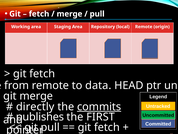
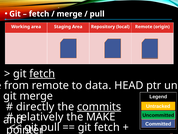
fetch underline: none -> present (42, 73)
publishes: publishes -> relatively (40, 116)
FIRST: FIRST -> MAKE (101, 116)
